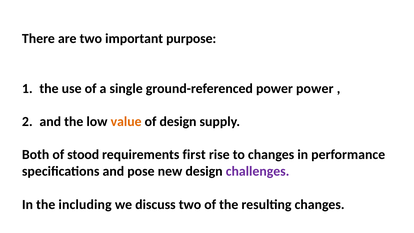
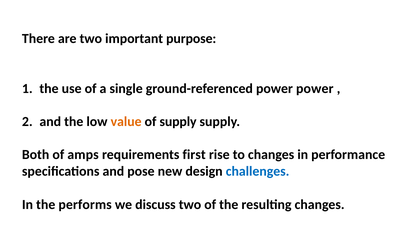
of design: design -> supply (178, 122)
stood: stood -> amps (83, 155)
challenges colour: purple -> blue (258, 171)
including: including -> performs (85, 204)
